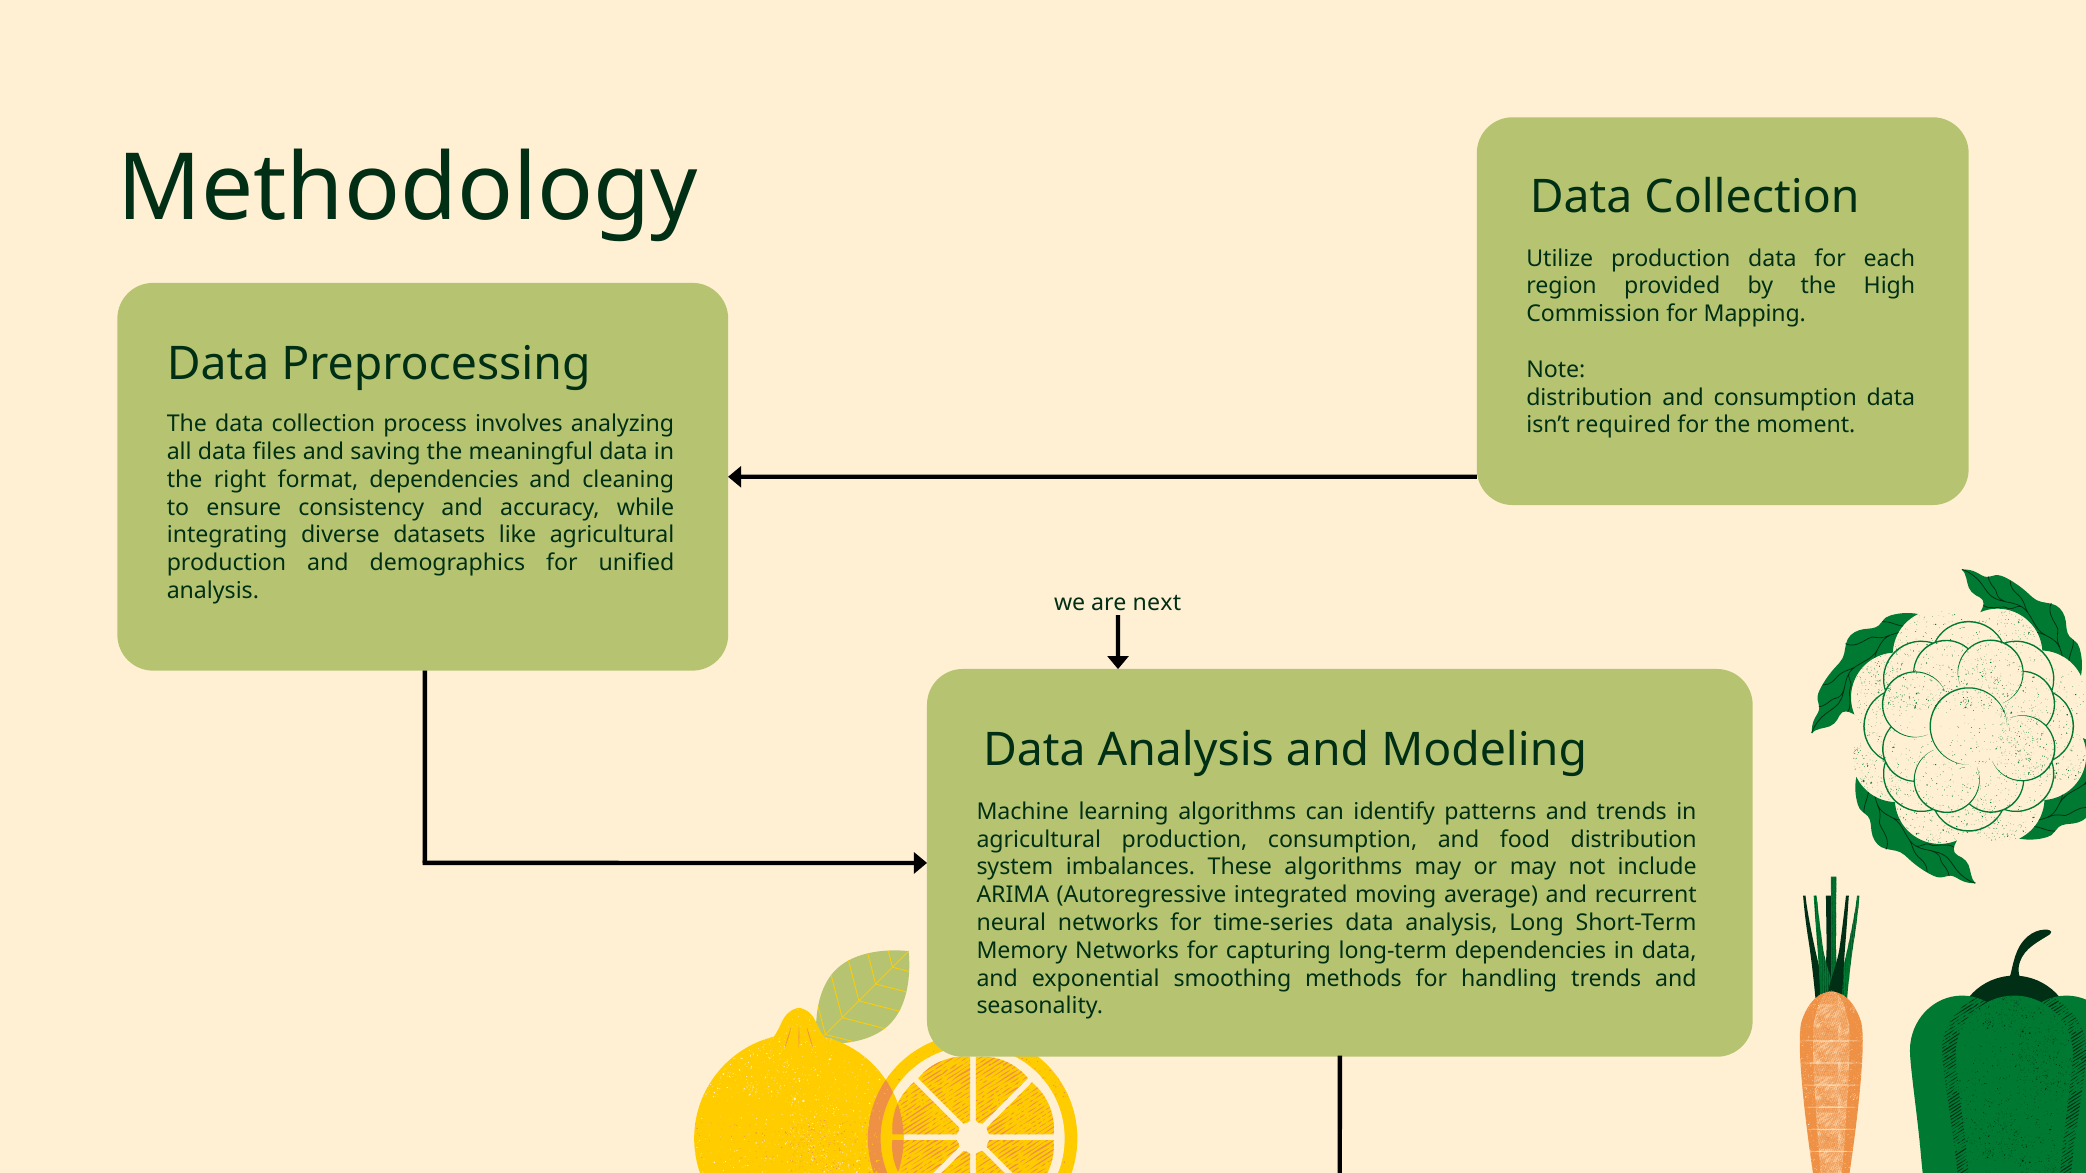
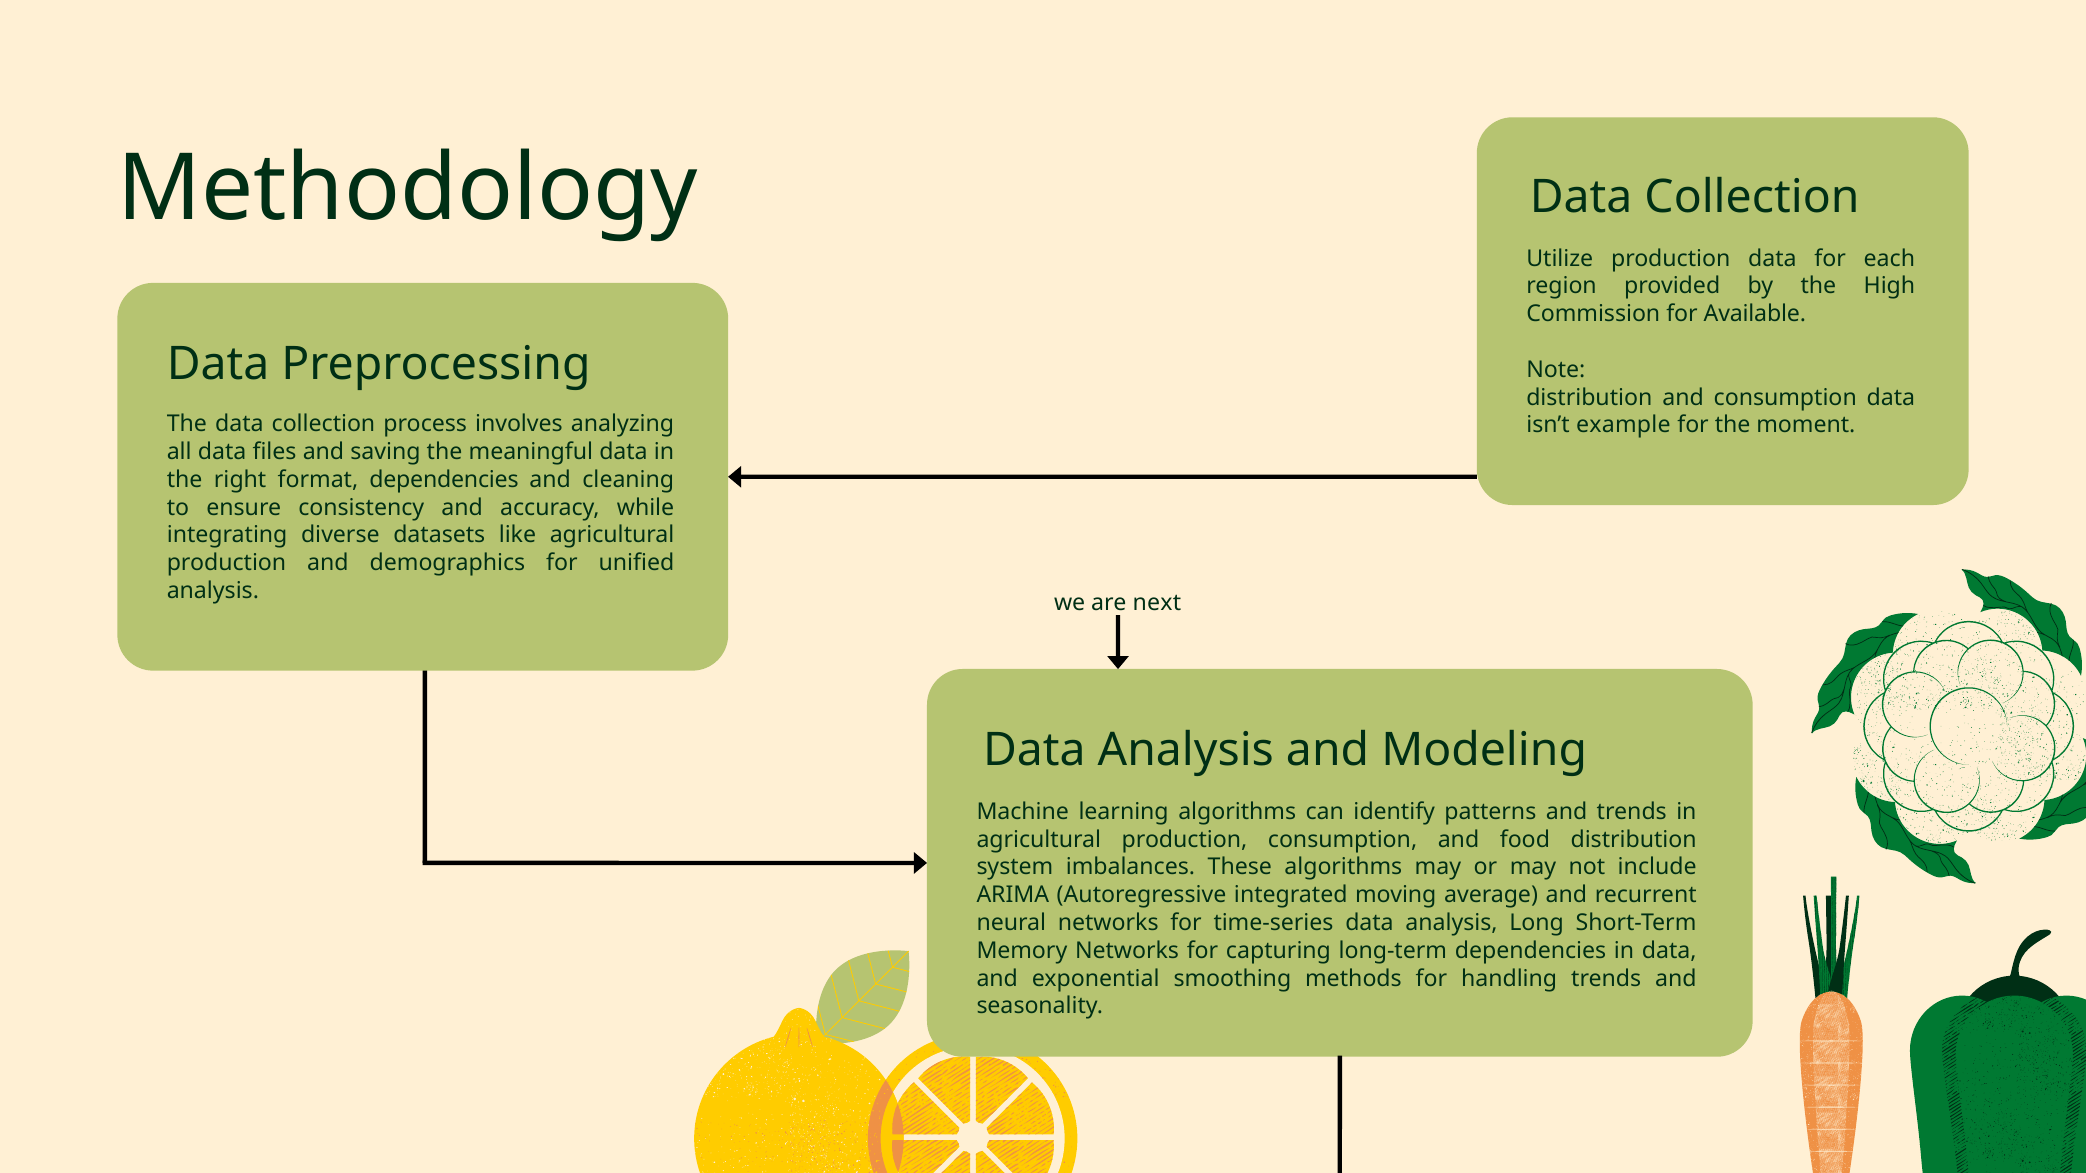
Mapping: Mapping -> Available (1755, 314)
required: required -> example (1623, 425)
